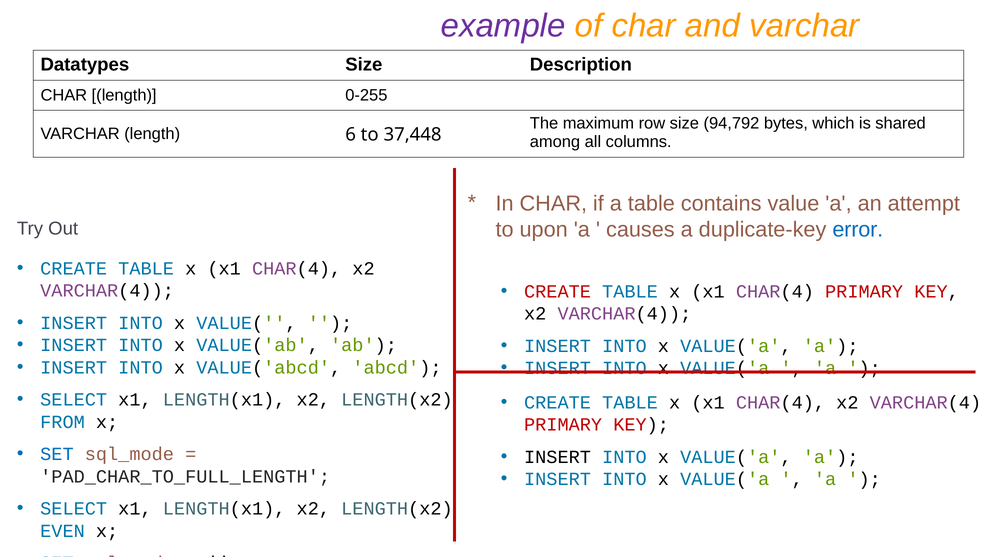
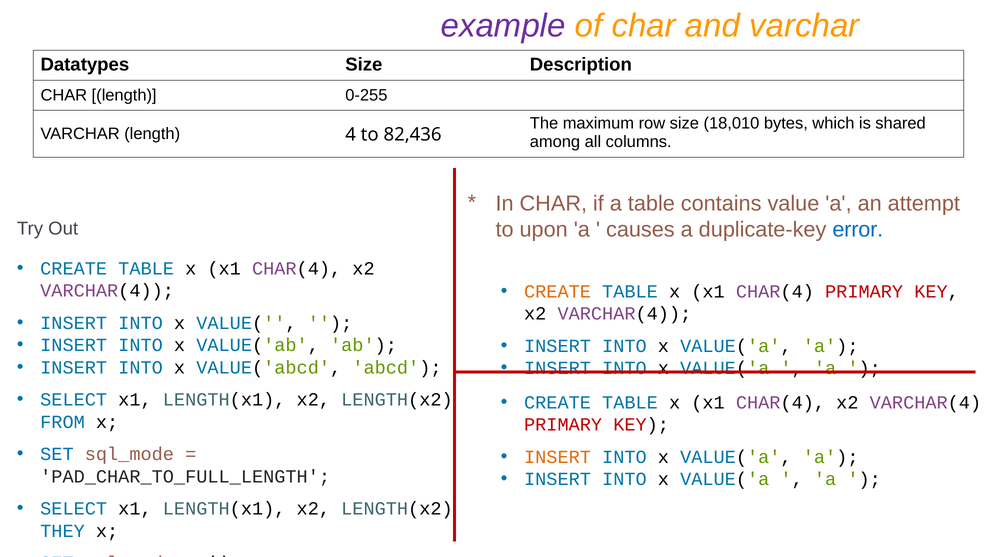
94,792: 94,792 -> 18,010 (731, 123)
6: 6 -> 4 (351, 135)
37,448: 37,448 -> 82,436 (413, 135)
CREATE colour: red -> orange (558, 292)
INSERT colour: black -> orange (558, 457)
EVEN: EVEN -> THEY (63, 531)
